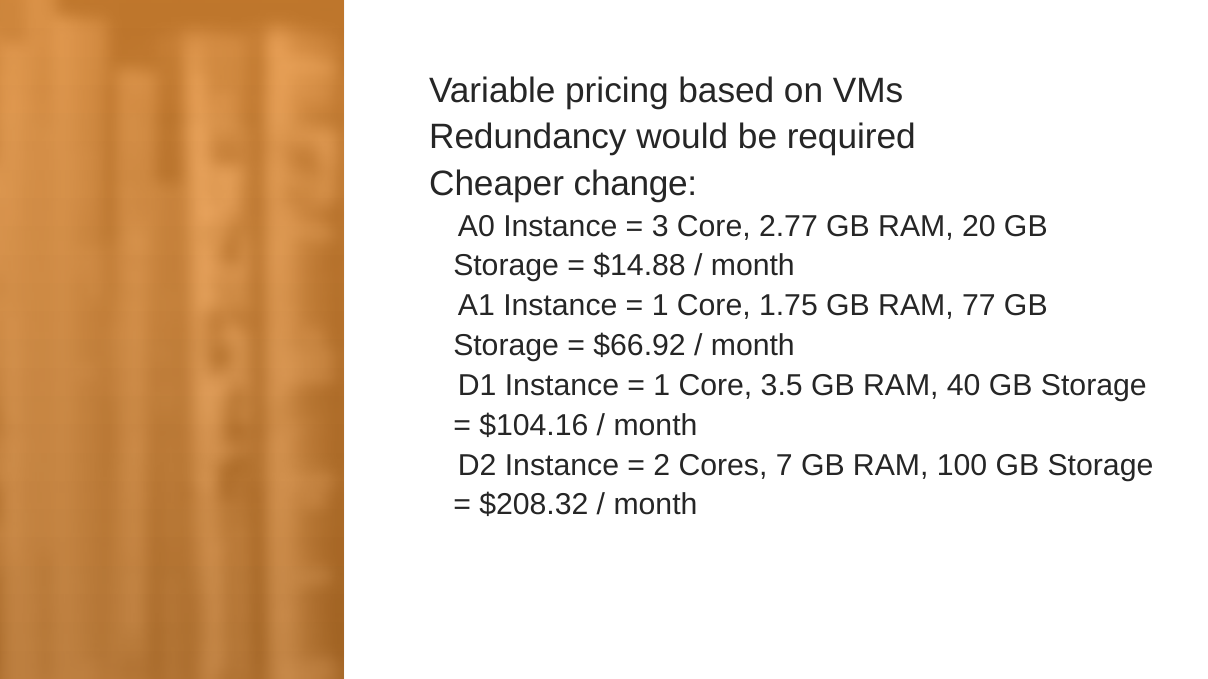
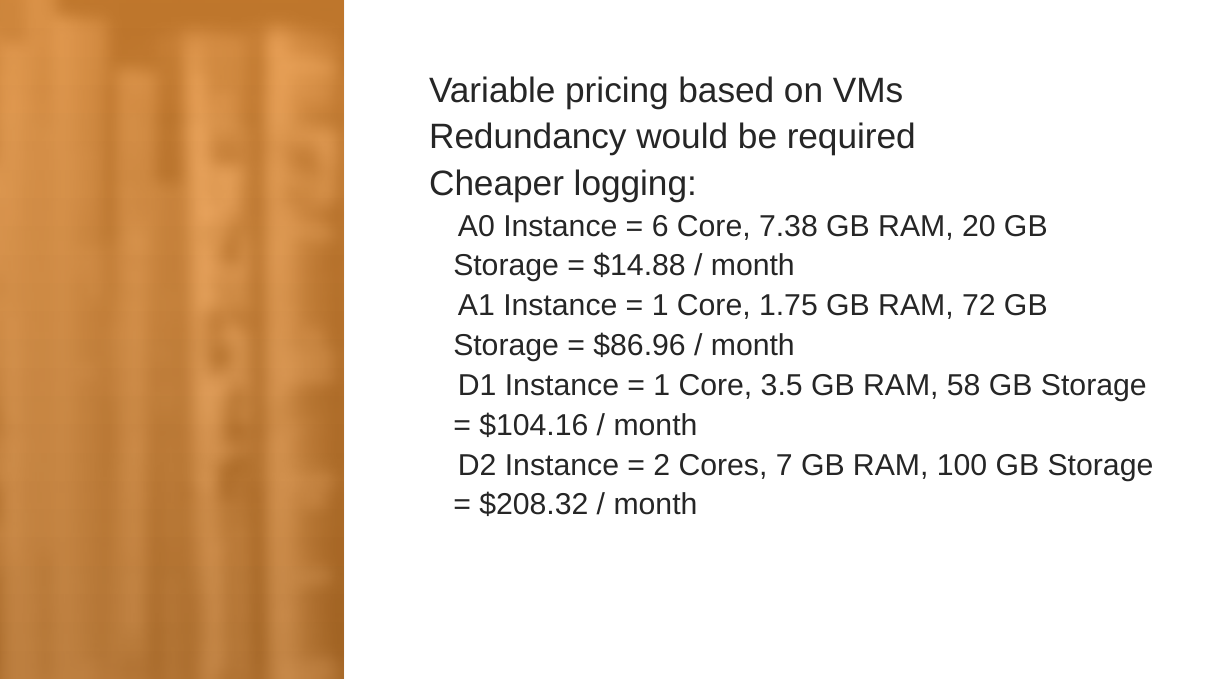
change: change -> logging (635, 184)
3: 3 -> 6 (660, 226)
2.77: 2.77 -> 7.38 (788, 226)
77: 77 -> 72 (979, 306)
$66.92: $66.92 -> $86.96 (640, 346)
40: 40 -> 58 (964, 386)
